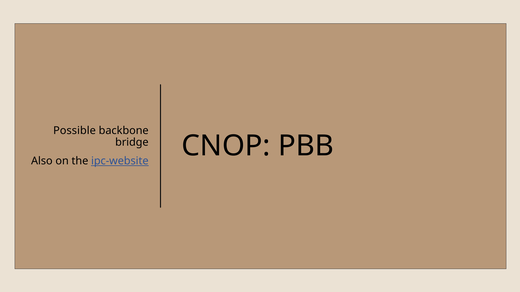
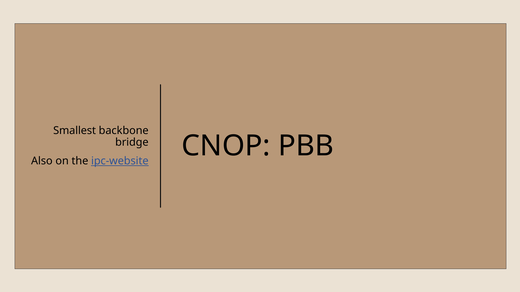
Possible: Possible -> Smallest (75, 131)
